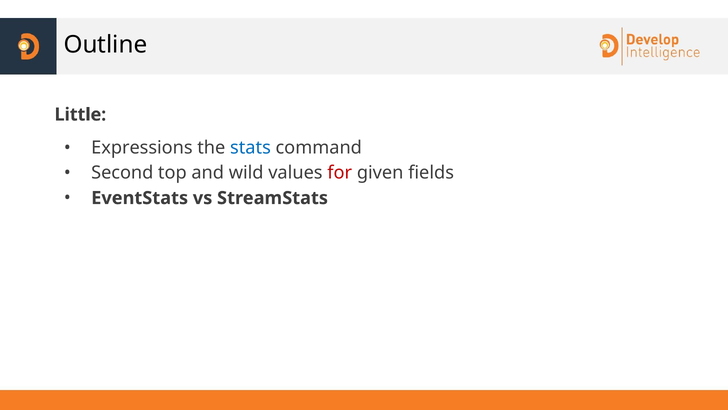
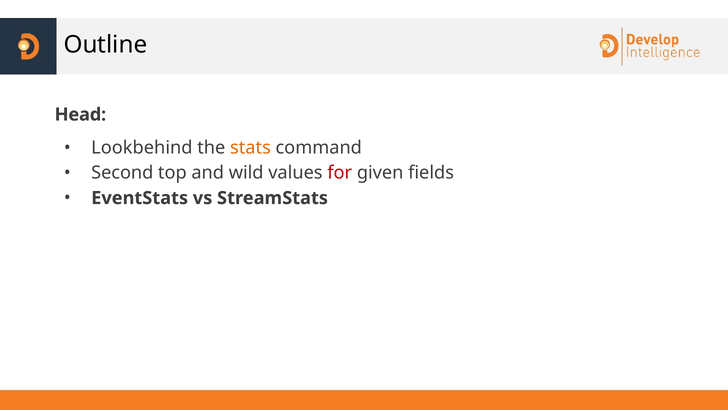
Little: Little -> Head (80, 114)
Expressions: Expressions -> Lookbehind (142, 148)
stats colour: blue -> orange (250, 148)
